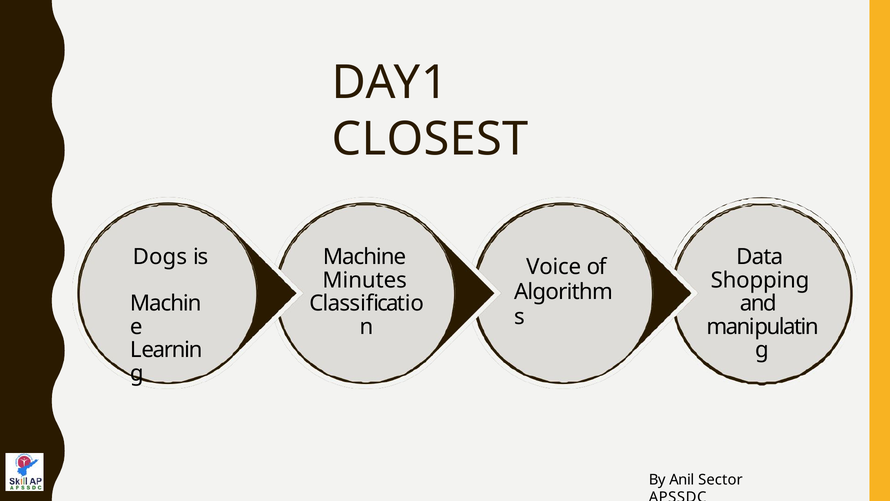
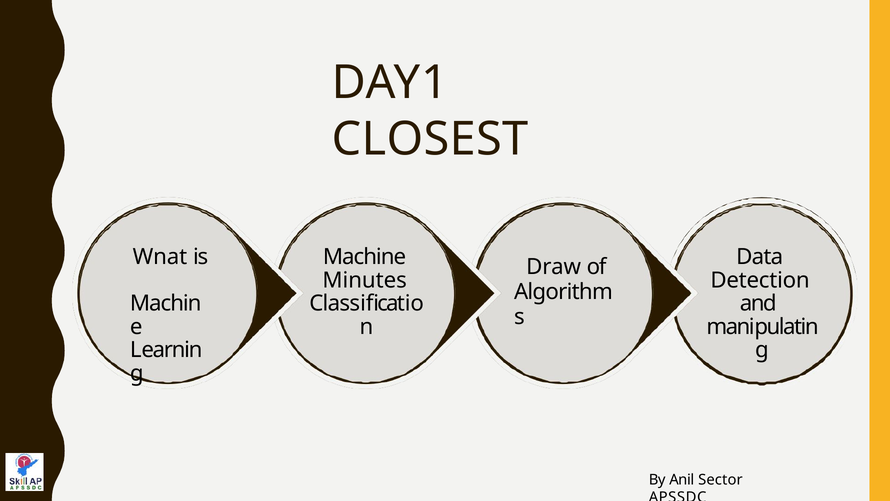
Dogs: Dogs -> Wnat (160, 257)
Voice: Voice -> Draw (554, 267)
Shopping: Shopping -> Detection (760, 280)
